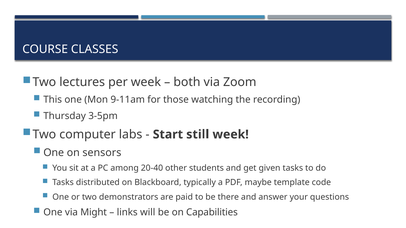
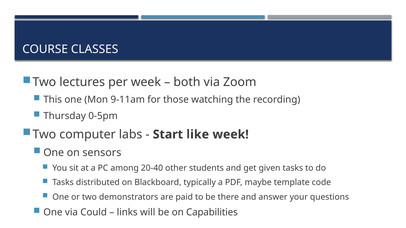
3-5pm: 3-5pm -> 0-5pm (103, 116)
still: still -> like (198, 135)
Might: Might -> Could (94, 213)
